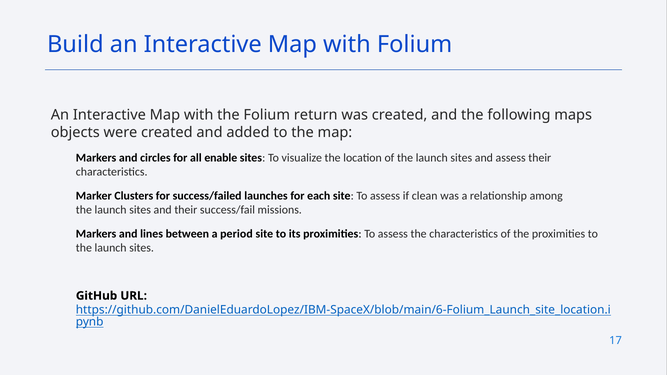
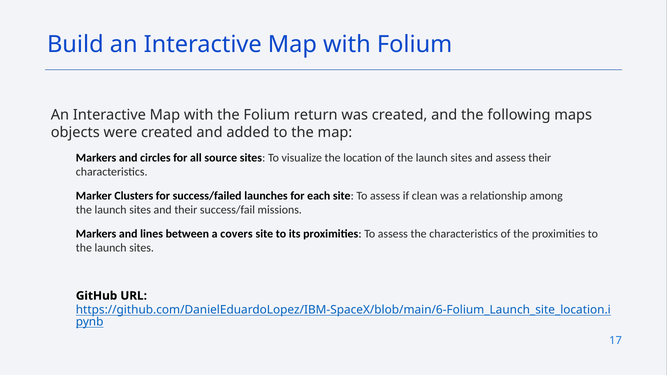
enable: enable -> source (221, 158)
period: period -> covers (236, 234)
